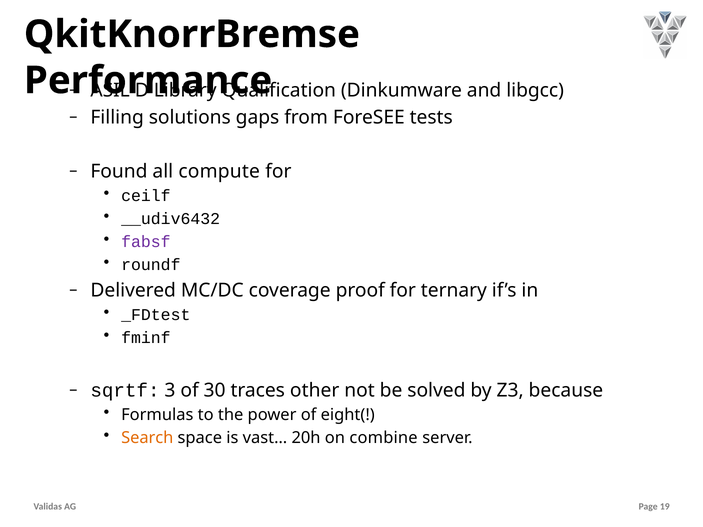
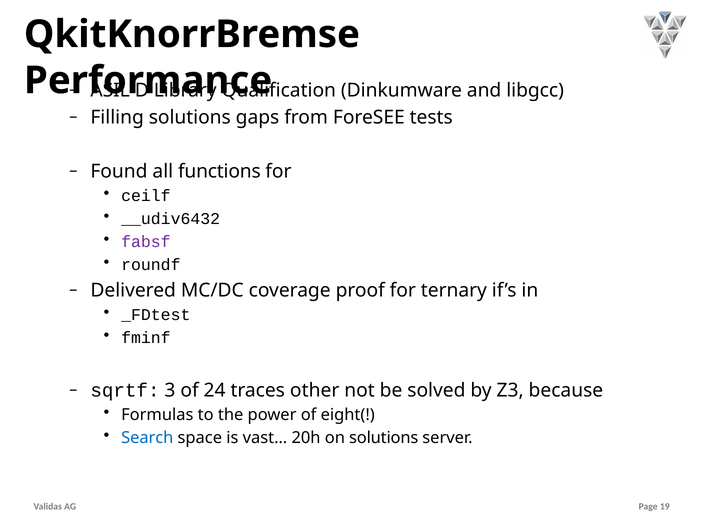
compute: compute -> functions (219, 171)
30: 30 -> 24 (215, 391)
Search colour: orange -> blue (147, 438)
on combine: combine -> solutions (384, 438)
